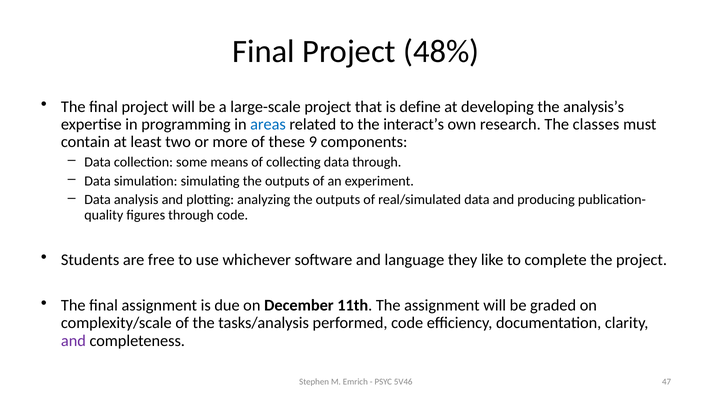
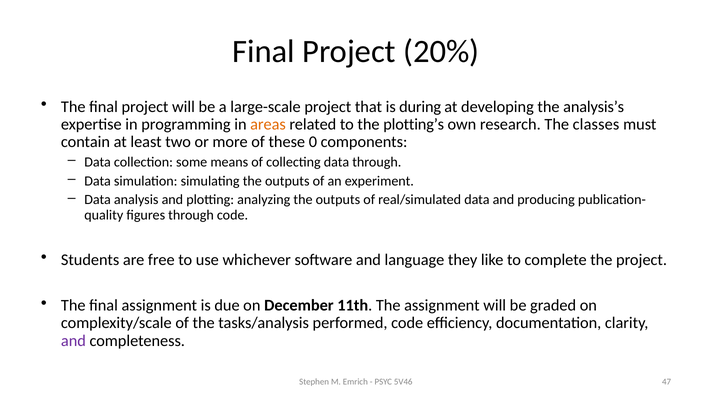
48%: 48% -> 20% (441, 52)
define: define -> during (420, 107)
areas colour: blue -> orange (268, 125)
interact’s: interact’s -> plotting’s (414, 125)
9: 9 -> 0 (313, 142)
